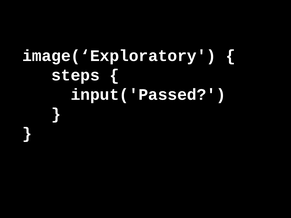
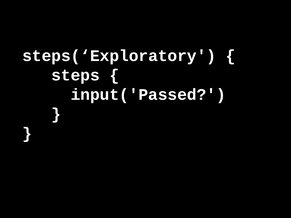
image(‘Exploratory: image(‘Exploratory -> steps(‘Exploratory (119, 56)
